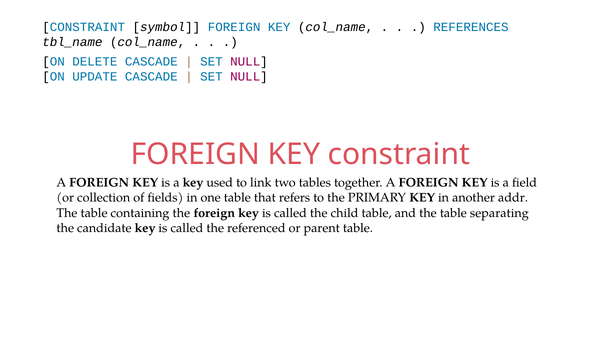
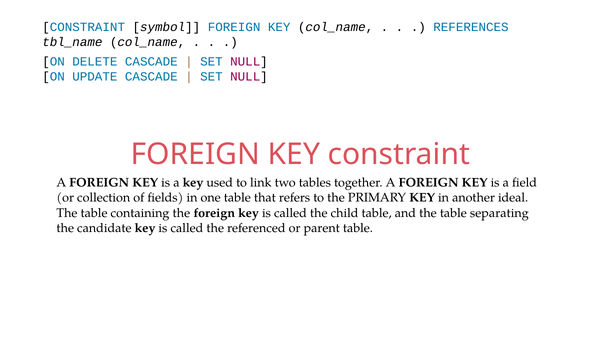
addr: addr -> ideal (513, 198)
